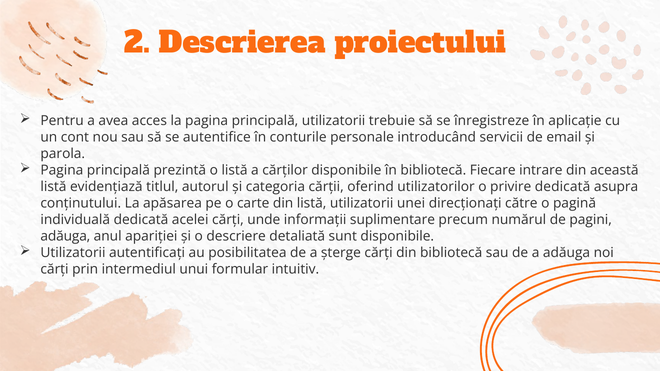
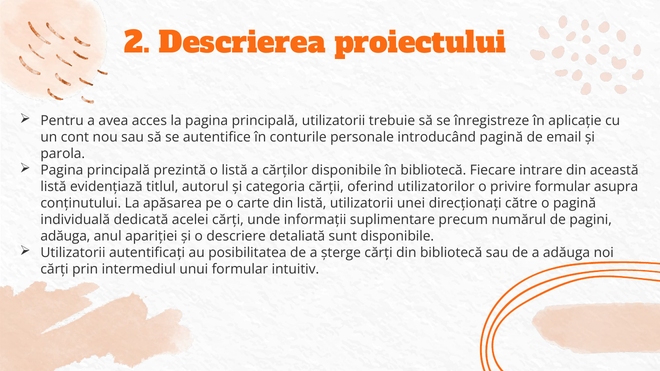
introducând servicii: servicii -> pagină (501, 137)
privire dedicată: dedicată -> formular (563, 187)
